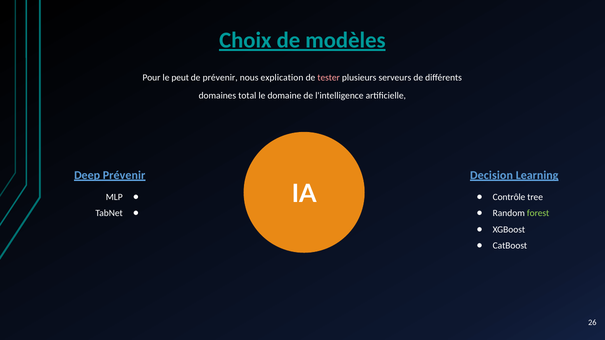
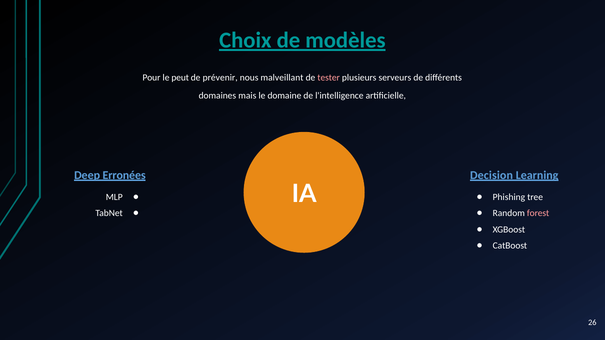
explication: explication -> malveillant (282, 78)
total: total -> mais (247, 96)
Deep Prévenir: Prévenir -> Erronées (124, 175)
Contrôle: Contrôle -> Phishing (509, 198)
forest colour: light green -> pink (538, 214)
